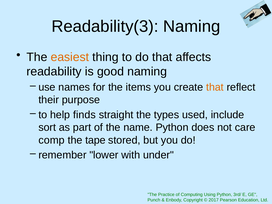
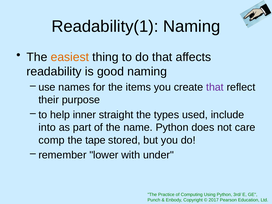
Readability(3: Readability(3 -> Readability(1 (105, 26)
that colour: orange -> purple (215, 87)
finds: finds -> inner (85, 115)
sort: sort -> into (47, 127)
